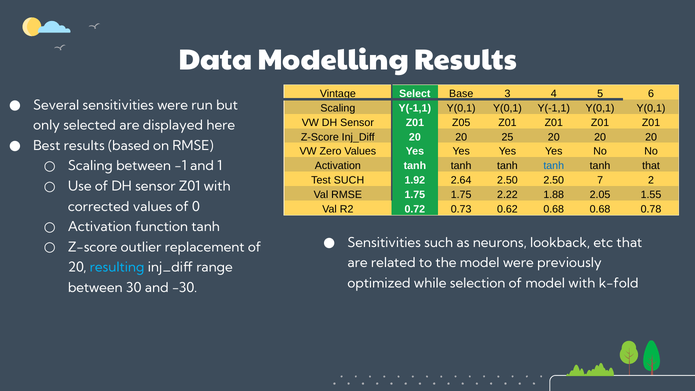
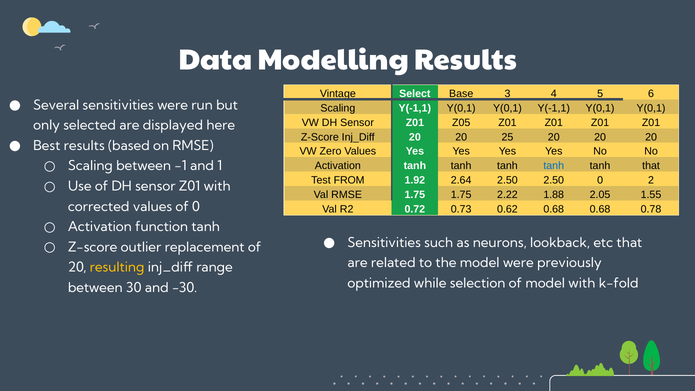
Test SUCH: SUCH -> FROM (349, 180)
2.50 7: 7 -> 0 (600, 180)
resulting colour: light blue -> yellow (117, 267)
